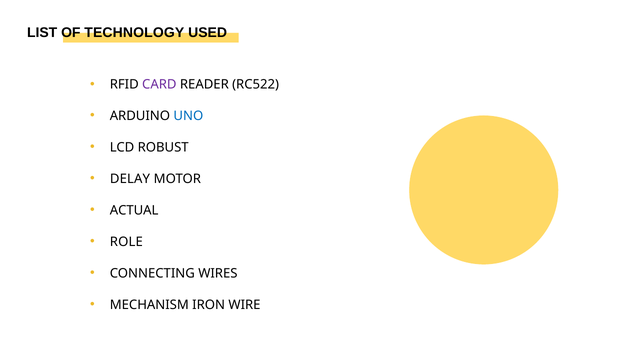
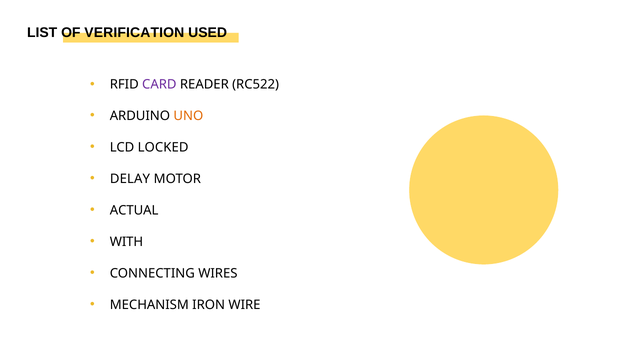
TECHNOLOGY: TECHNOLOGY -> VERIFICATION (134, 33)
UNO colour: blue -> orange (188, 116)
ROBUST: ROBUST -> LOCKED (163, 148)
ROLE: ROLE -> WITH (126, 242)
